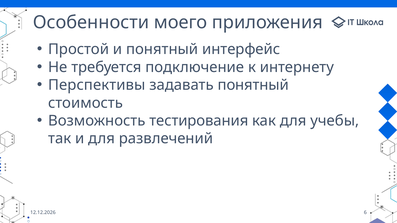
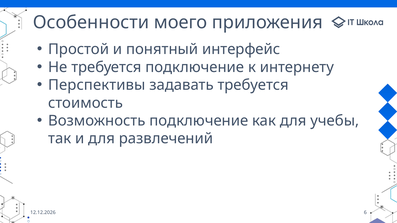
задавать понятный: понятный -> требуется (253, 85)
Возможность тестирования: тестирования -> подключение (199, 121)
